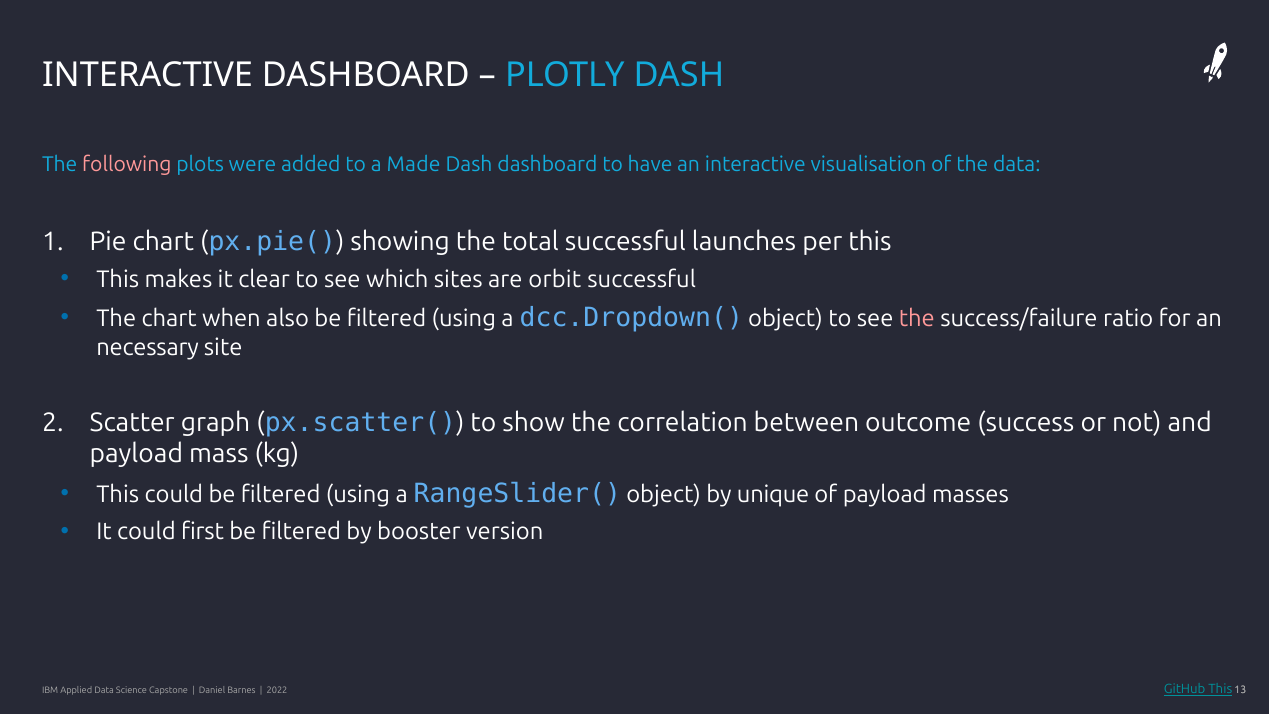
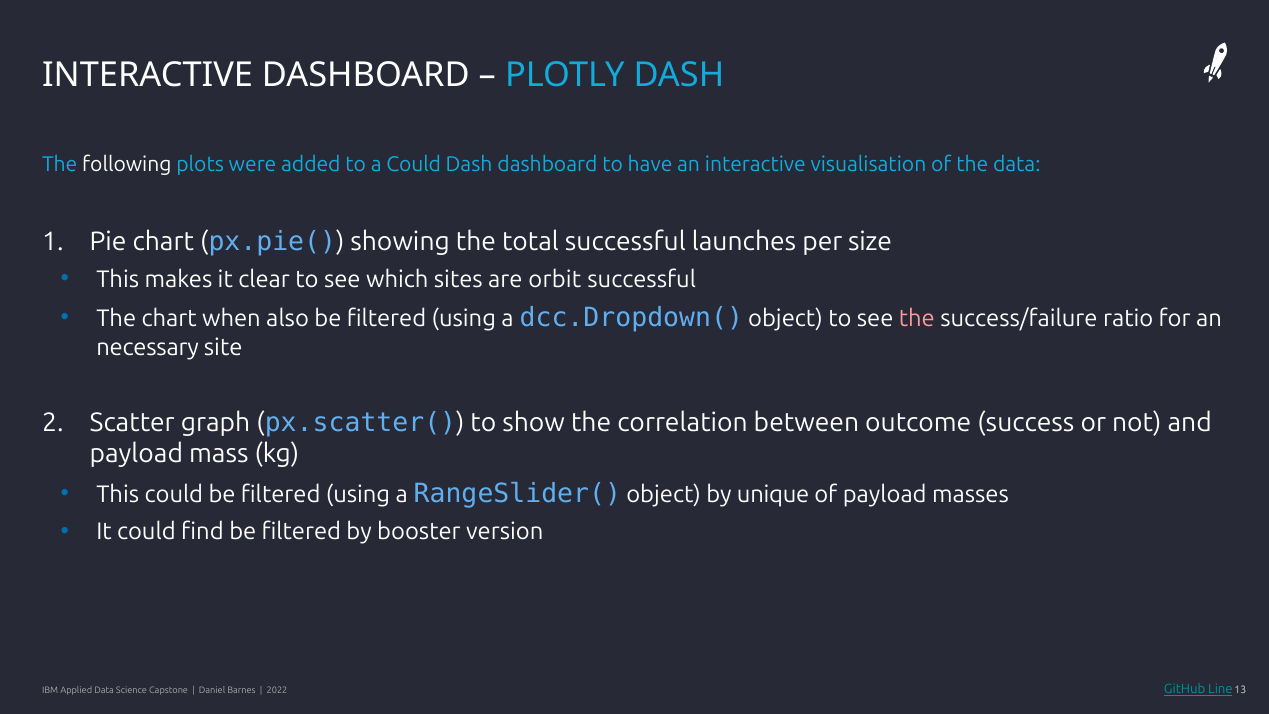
following colour: pink -> white (127, 165)
a Made: Made -> Could (414, 165)
per this: this -> size (870, 241)
first: first -> find (202, 532)
GitHub This: This -> Line (1220, 689)
